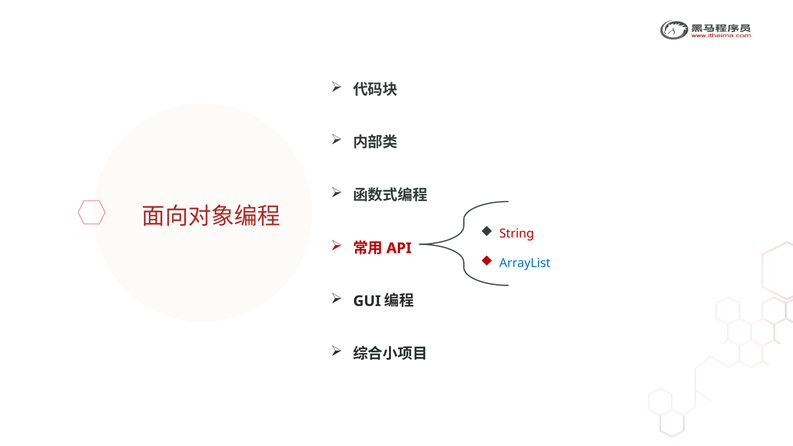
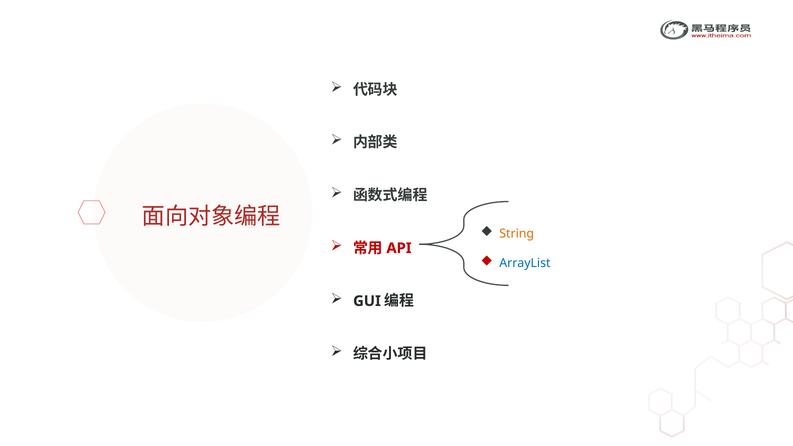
String colour: red -> orange (517, 233)
